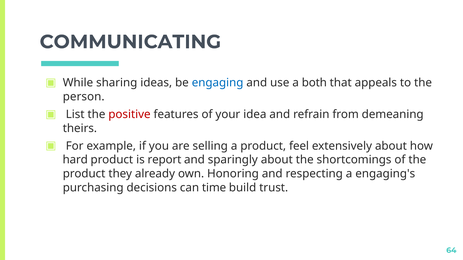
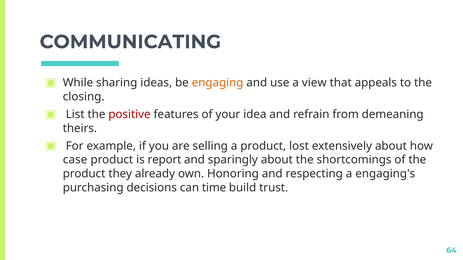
engaging colour: blue -> orange (218, 83)
both: both -> view (314, 83)
person: person -> closing (84, 97)
feel: feel -> lost (299, 146)
hard: hard -> case (75, 160)
